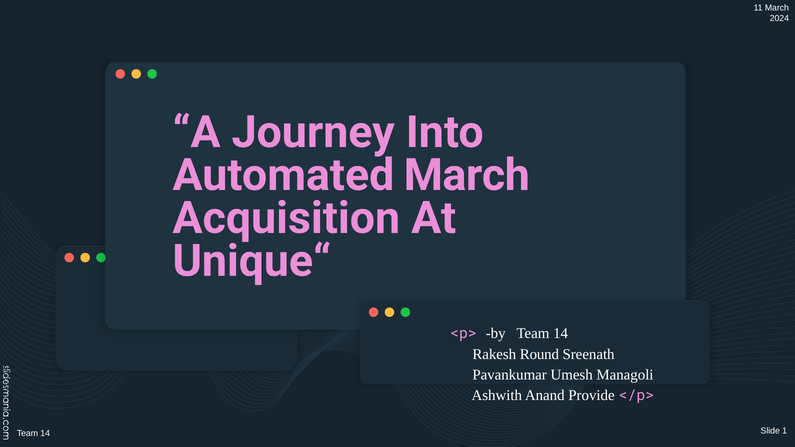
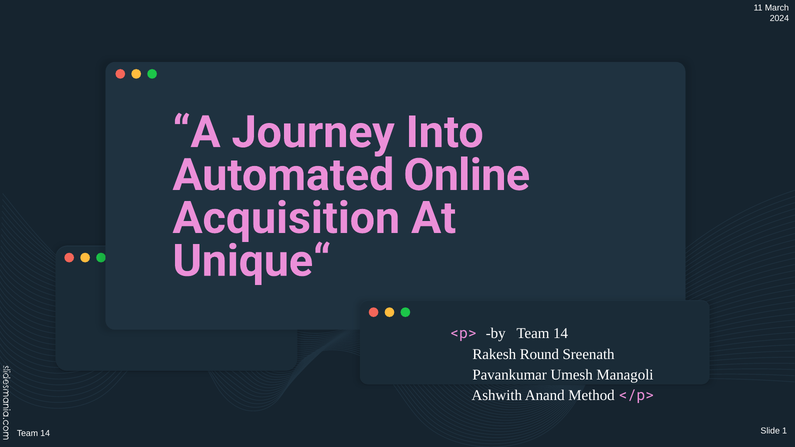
Automated March: March -> Online (467, 175)
Provide: Provide -> Method (591, 395)
